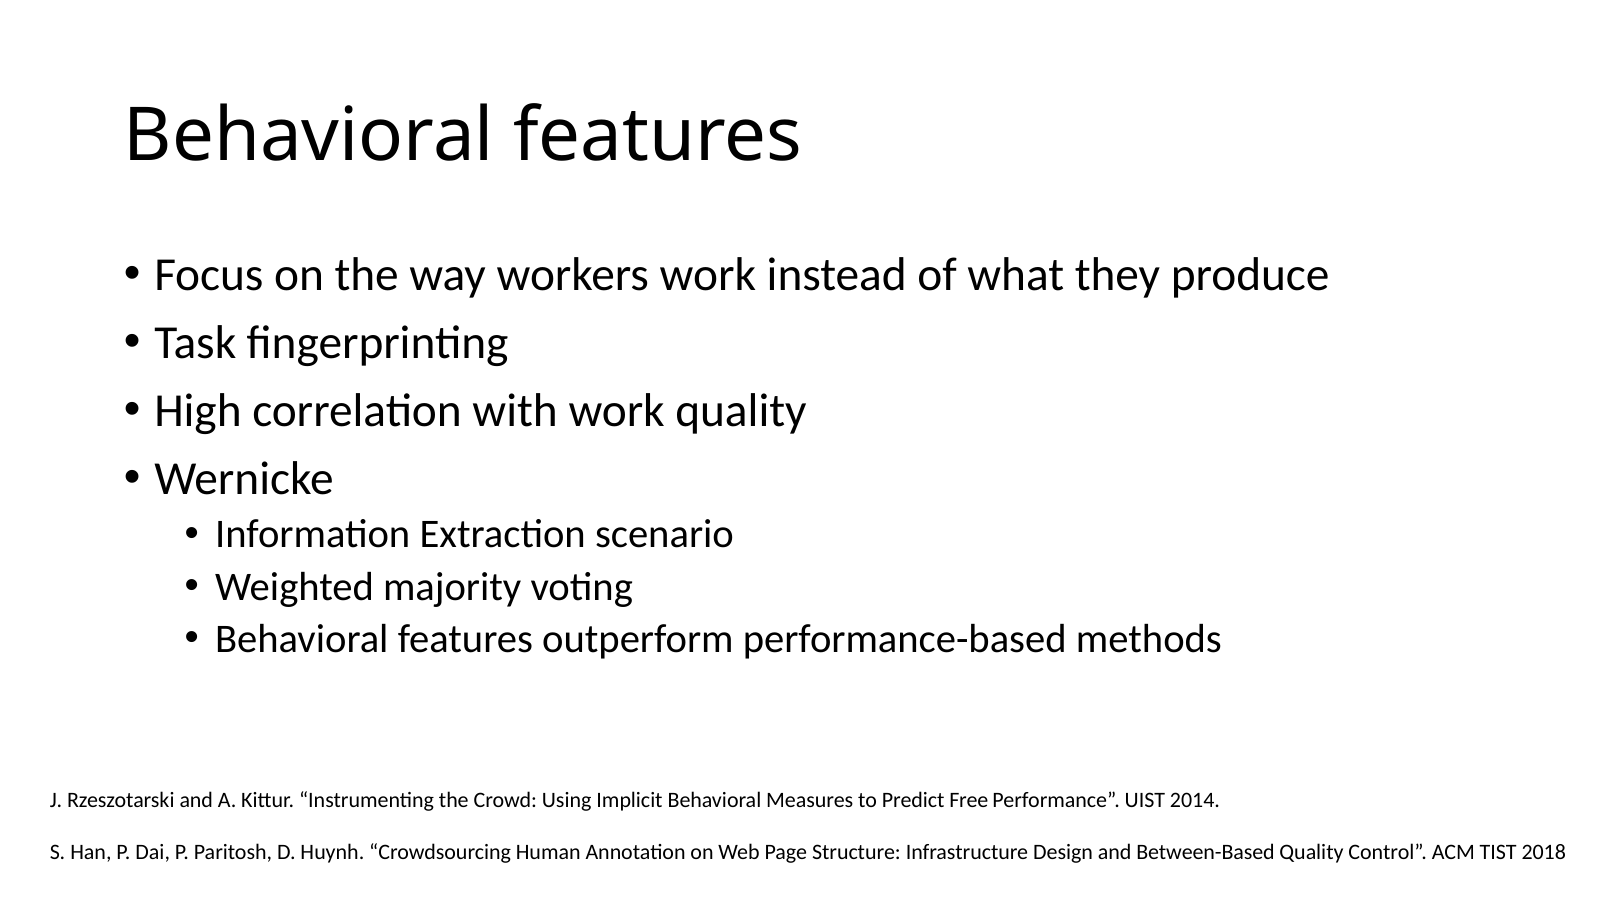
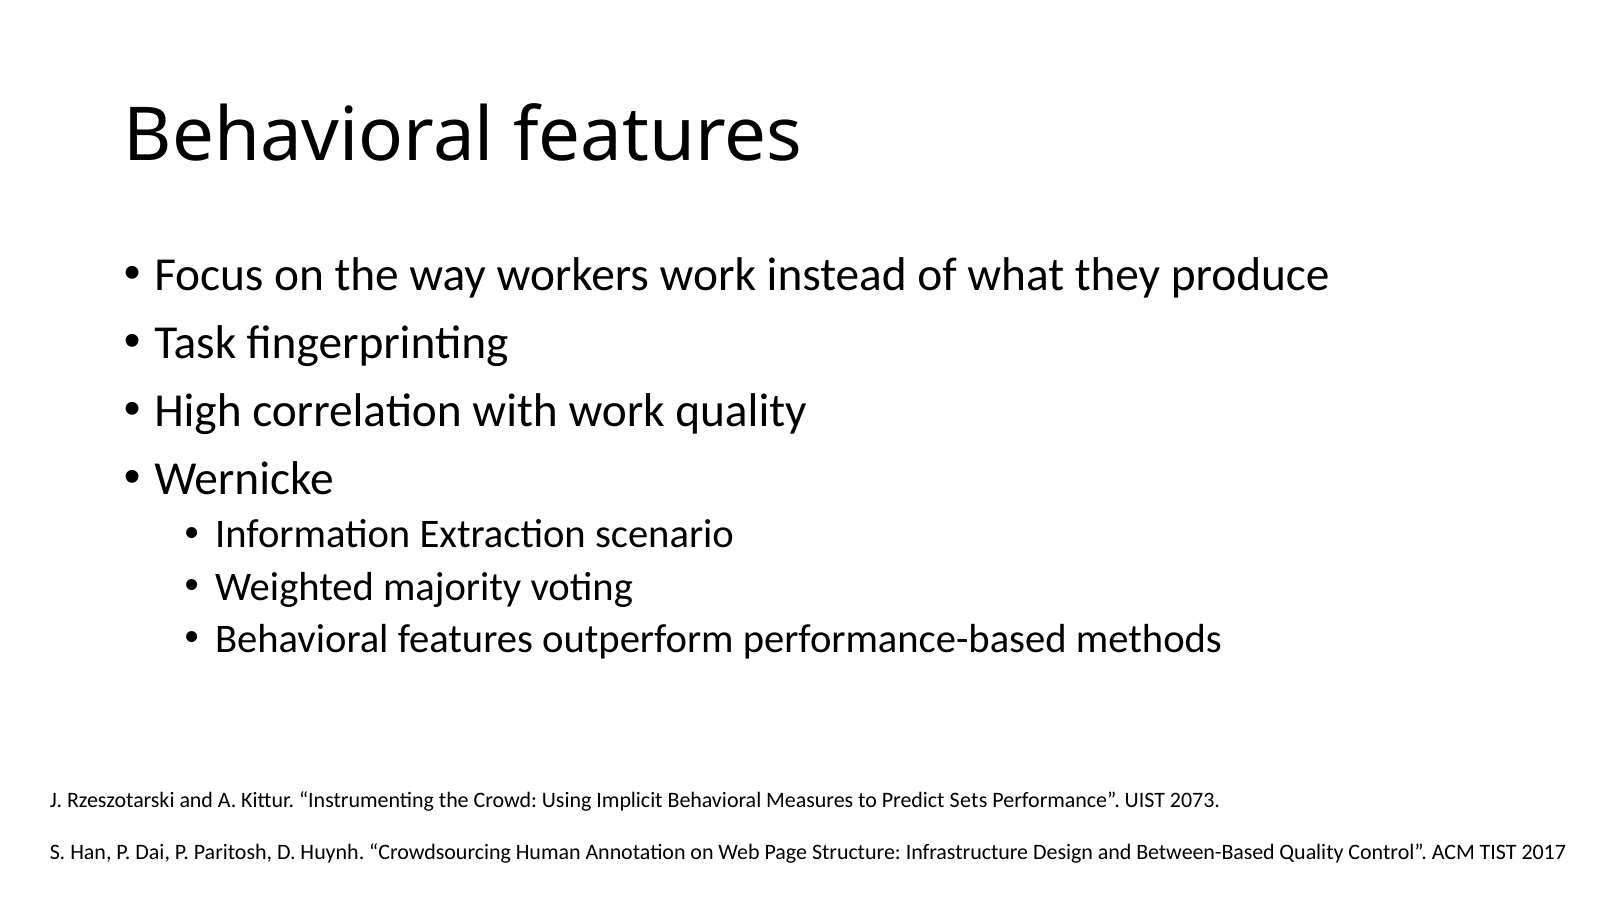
Free: Free -> Sets (969, 800)
2014: 2014 -> 2073 (1195, 800)
2018: 2018 -> 2017 (1544, 853)
